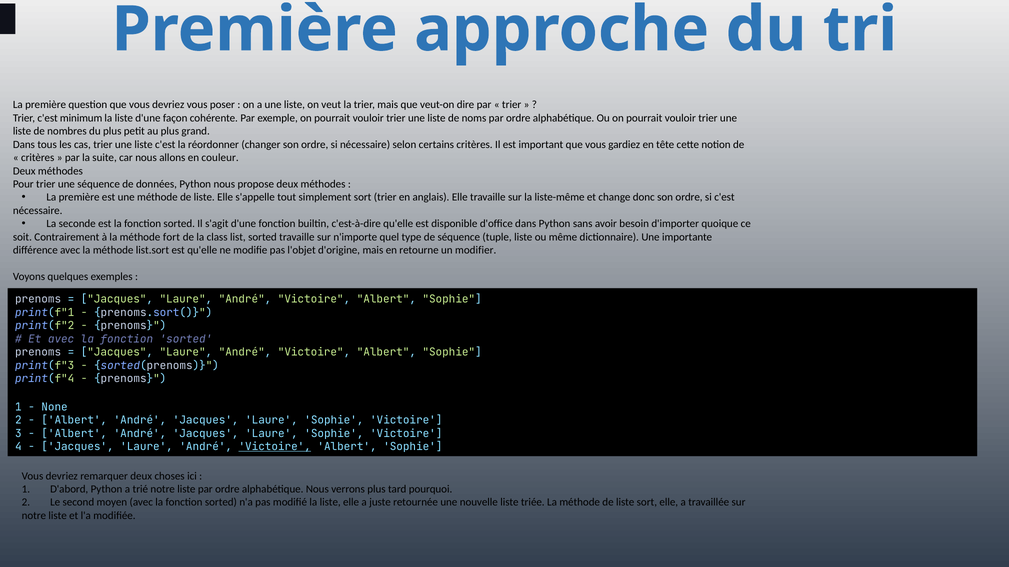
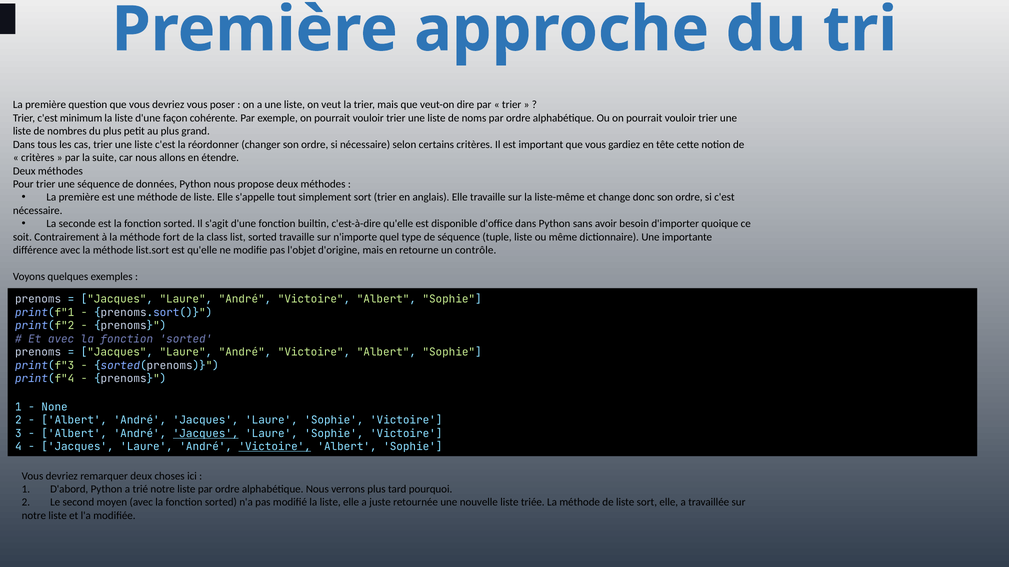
couleur: couleur -> étendre (220, 158)
modifier: modifier -> contrôle (476, 250)
Jacques underline: none -> present (206, 434)
